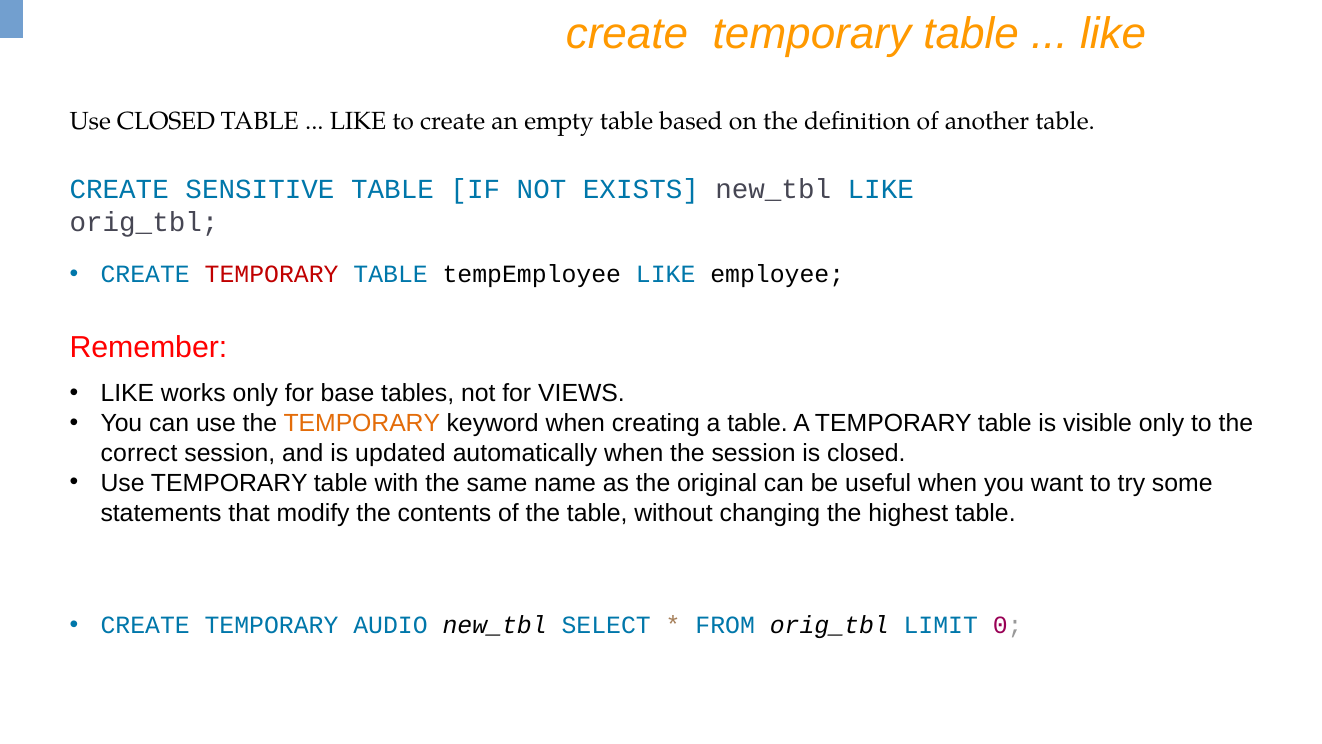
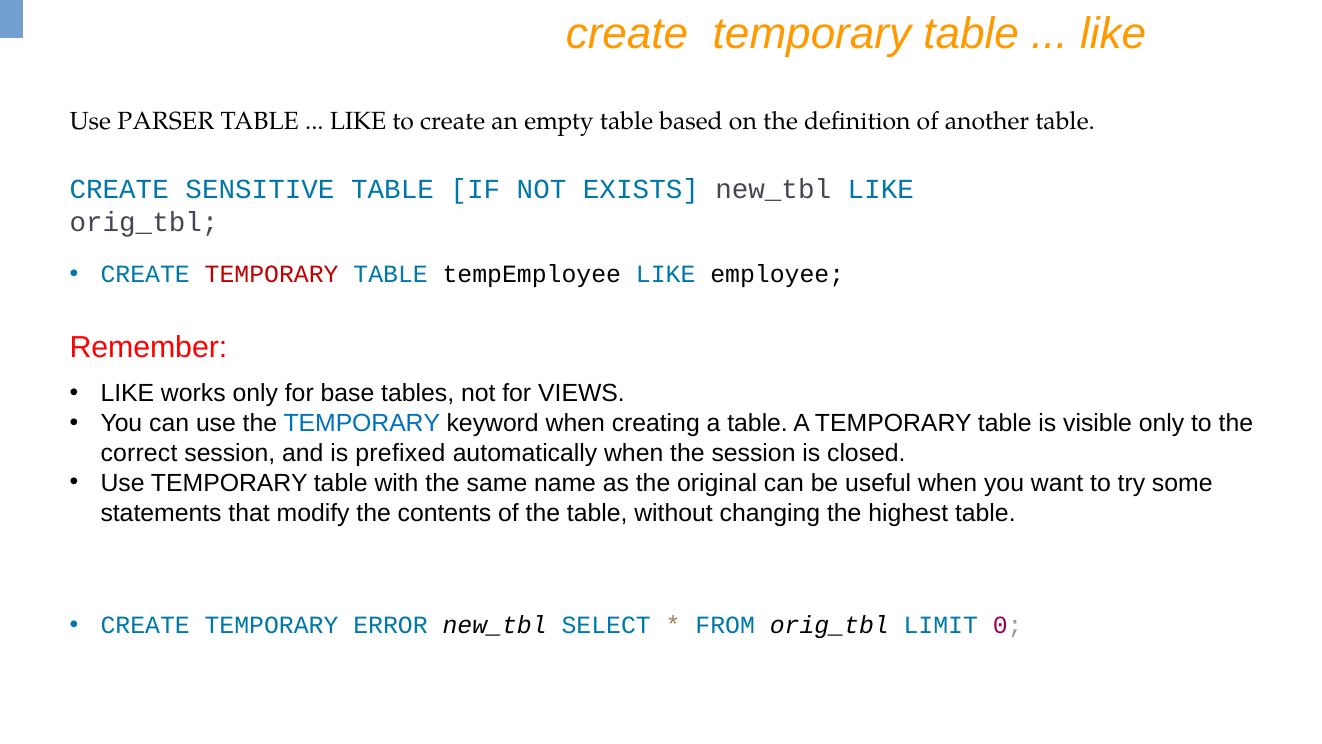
Use CLOSED: CLOSED -> PARSER (166, 121)
TEMPORARY colour: orange -> blue (362, 423)
updated: updated -> prefixed (400, 453)
AUDIO: AUDIO -> ERROR (391, 625)
